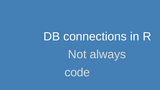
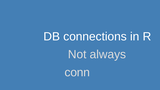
code: code -> conn (77, 72)
